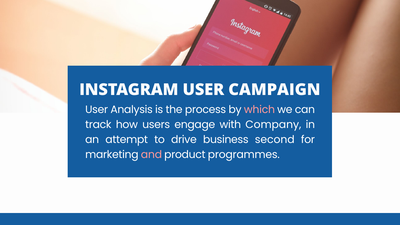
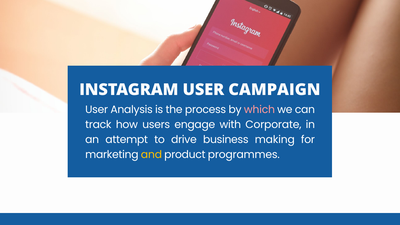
Company: Company -> Corporate (273, 125)
second: second -> making (275, 140)
and colour: pink -> yellow (151, 155)
